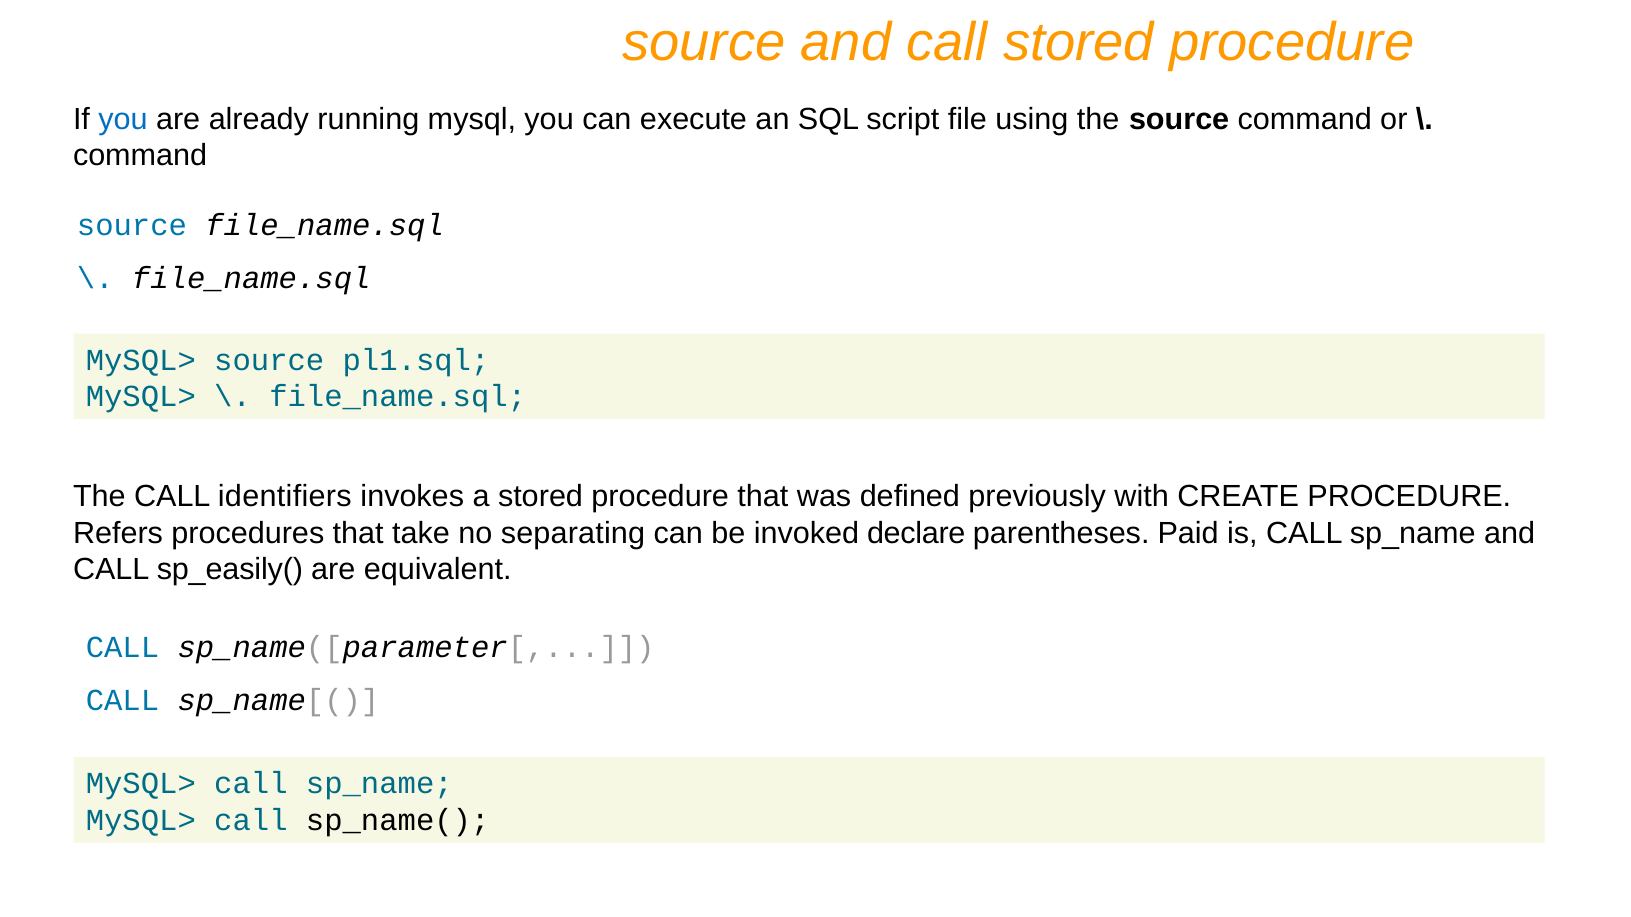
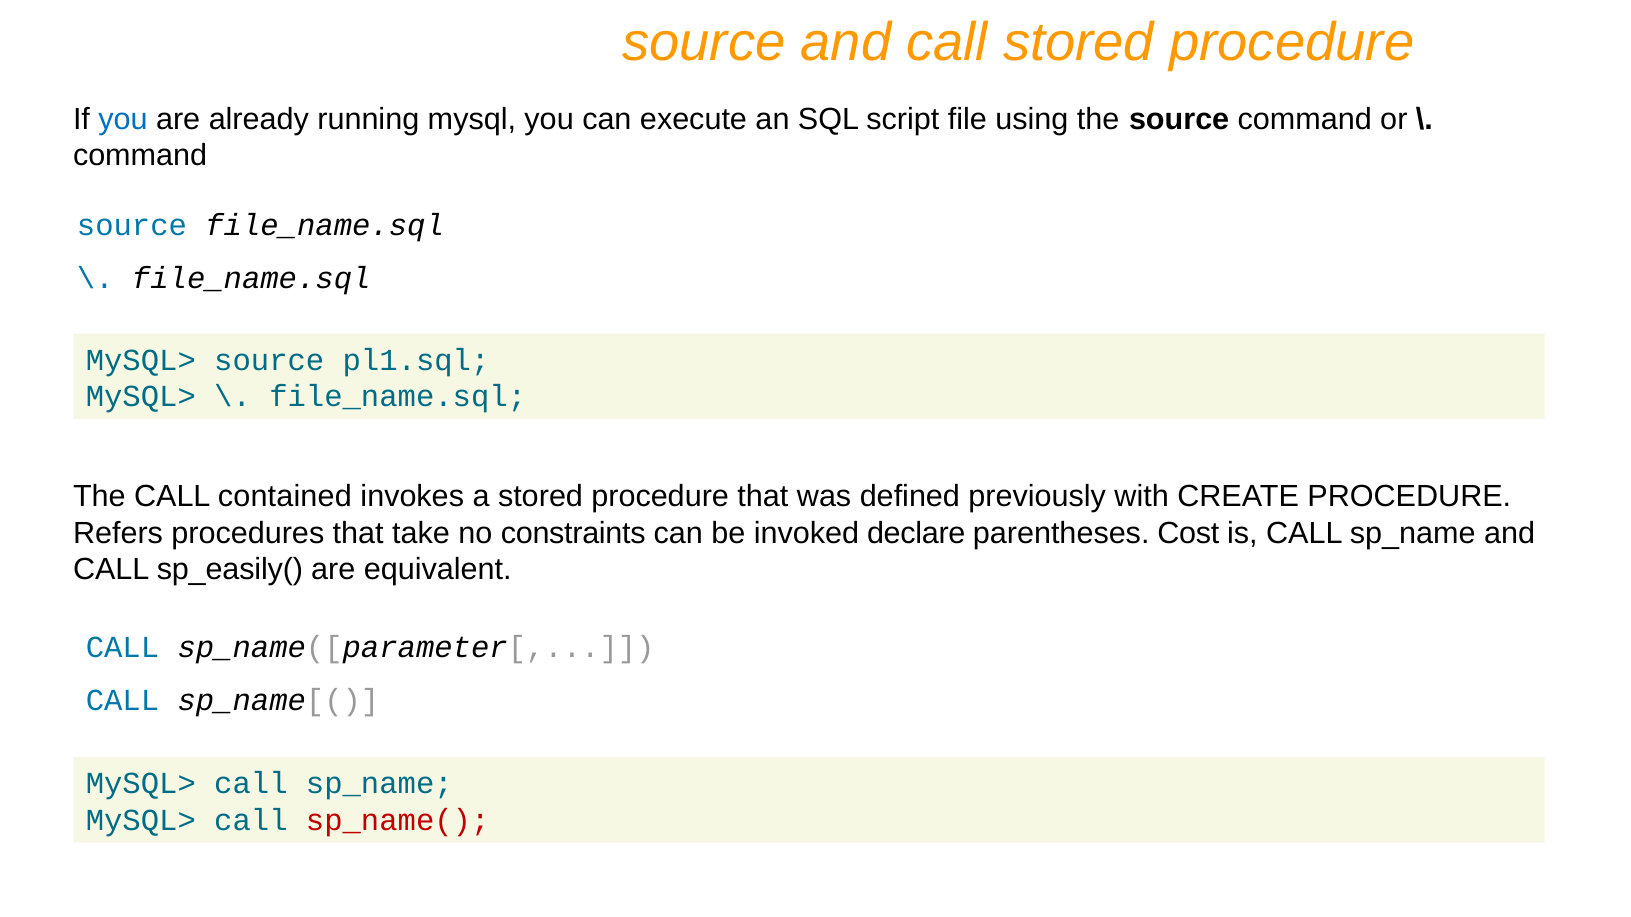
identifiers: identifiers -> contained (285, 497)
separating: separating -> constraints (573, 533)
Paid: Paid -> Cost (1188, 533)
sp_name( colour: black -> red (398, 821)
